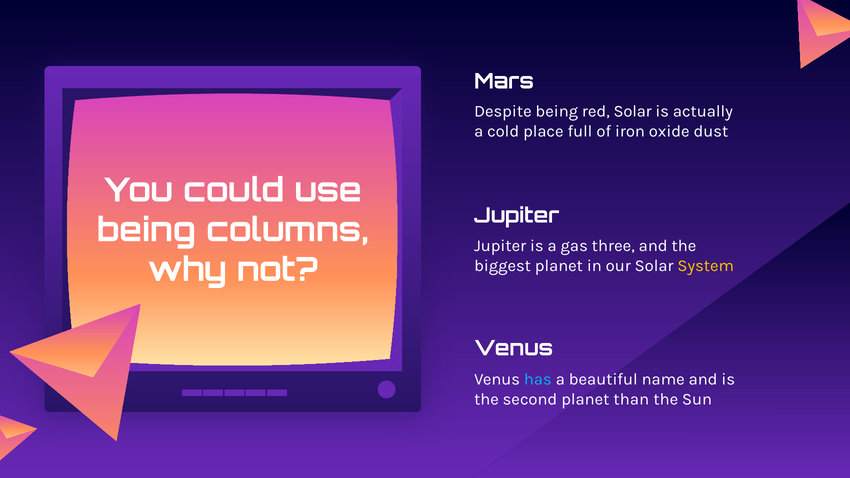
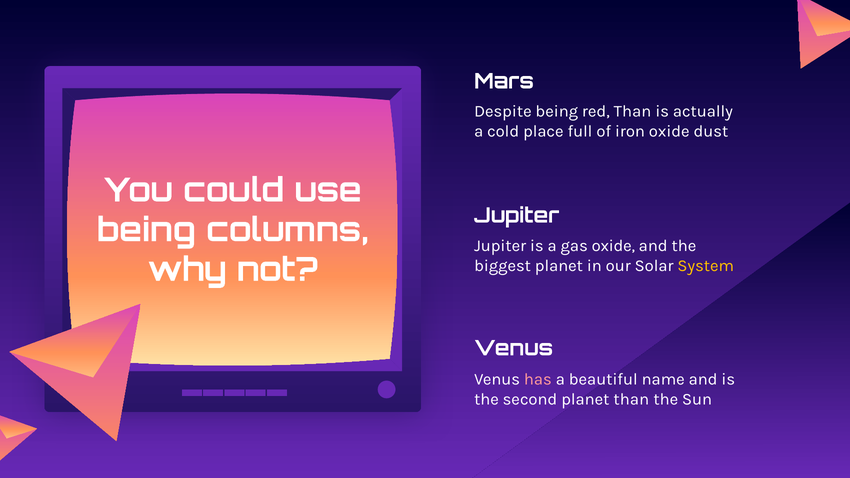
red Solar: Solar -> Than (632, 111)
gas three: three -> oxide (613, 246)
has colour: light blue -> pink (538, 379)
